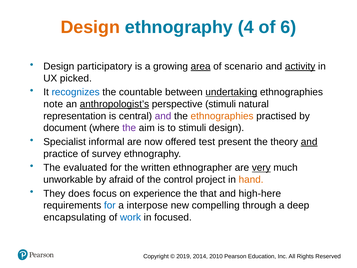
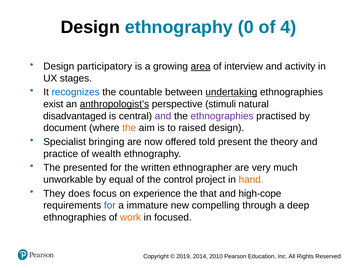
Design colour: orange -> black (90, 27)
4: 4 -> 0 (246, 27)
6: 6 -> 4 (288, 27)
scenario: scenario -> interview (244, 66)
activity underline: present -> none (300, 66)
picked: picked -> stages (76, 78)
note: note -> exist (53, 104)
representation: representation -> disadvantaged (75, 116)
ethnographies colour: orange -> purple (222, 116)
the colour: purple -> orange (129, 128)
to stimuli: stimuli -> raised (192, 128)
informal: informal -> bringing (107, 142)
test: test -> told (207, 142)
and underline: present -> none (309, 142)
survey: survey -> wealth (106, 154)
evaluated: evaluated -> presented (85, 168)
very underline: present -> none (261, 168)
afraid: afraid -> equal (121, 179)
high-here: high-here -> high-cope (260, 193)
interpose: interpose -> immature (147, 205)
encapsulating: encapsulating -> ethnographies (75, 217)
work colour: blue -> orange (130, 217)
